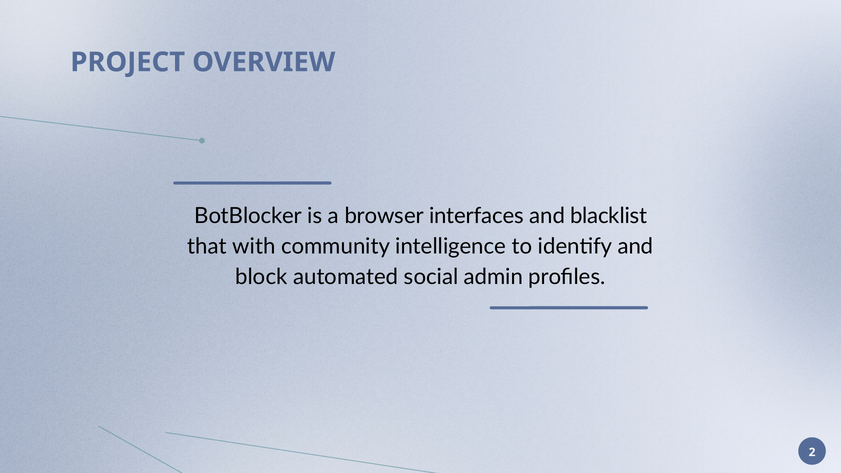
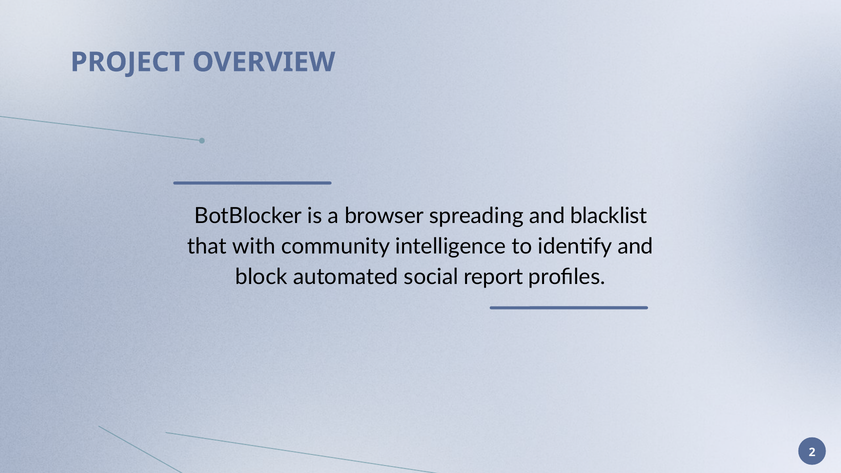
interfaces: interfaces -> spreading (476, 216)
admin: admin -> report (493, 277)
